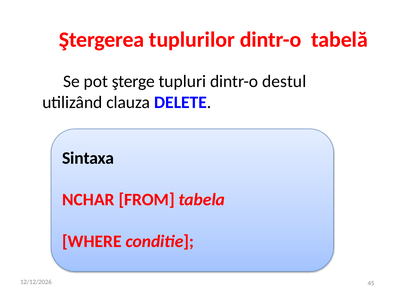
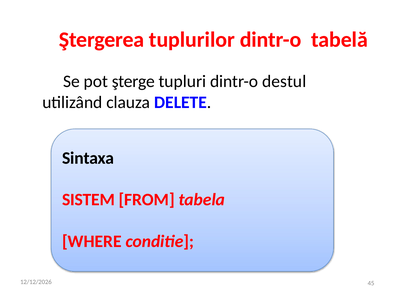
NCHAR: NCHAR -> SISTEM (88, 200)
